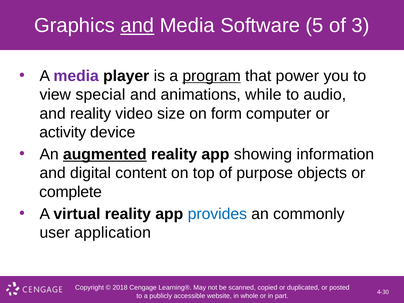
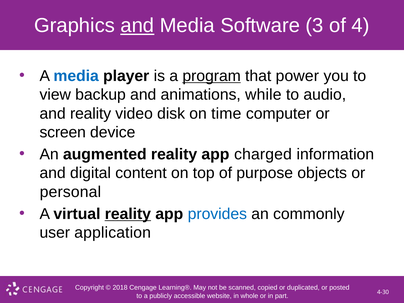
5: 5 -> 3 (315, 26)
3: 3 -> 4 (361, 26)
media colour: purple -> blue (76, 76)
special: special -> backup (101, 95)
size: size -> disk (171, 114)
form: form -> time (226, 114)
activity: activity -> screen (63, 132)
augmented underline: present -> none (105, 154)
showing: showing -> charged (263, 154)
complete: complete -> personal (70, 192)
reality underline: none -> present (128, 214)
